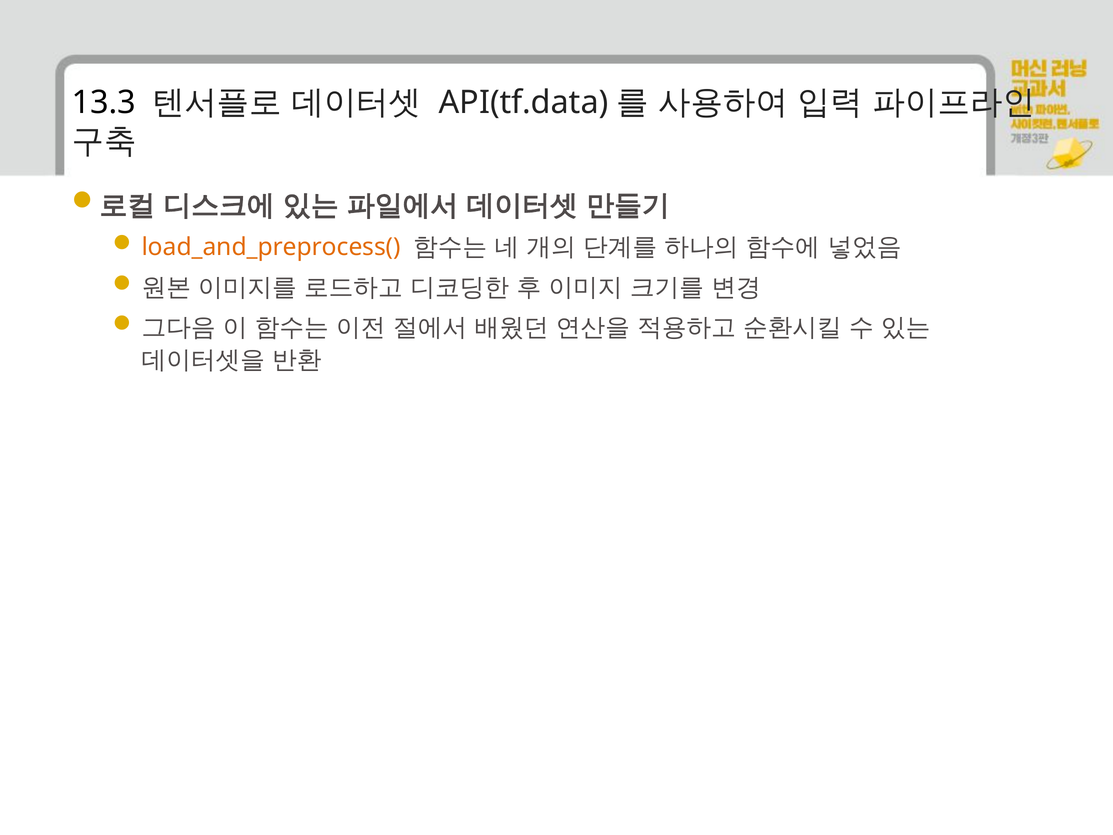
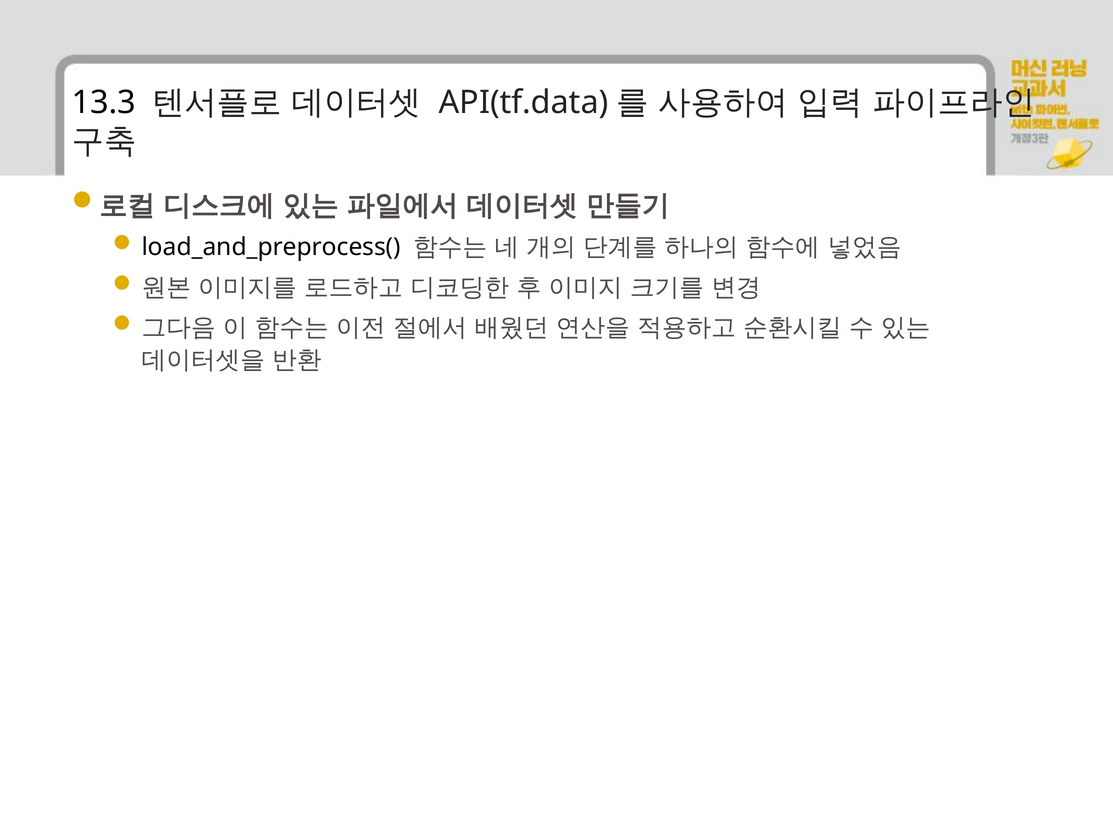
load_and_preprocess( colour: orange -> black (271, 247)
